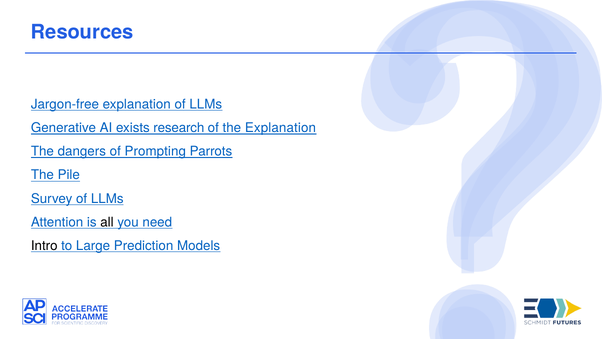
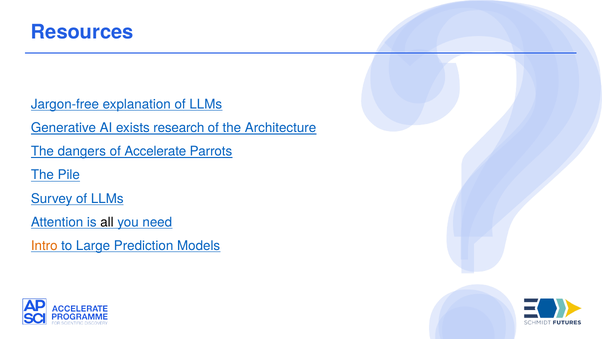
the Explanation: Explanation -> Architecture (281, 128)
Prompting: Prompting -> Accelerate (155, 151)
Intro colour: black -> orange (44, 245)
